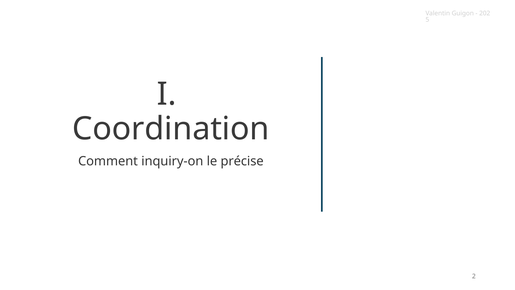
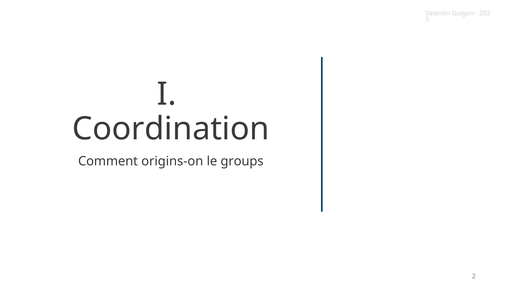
inquiry-on: inquiry-on -> origins-on (172, 161)
précise: précise -> groups (242, 161)
